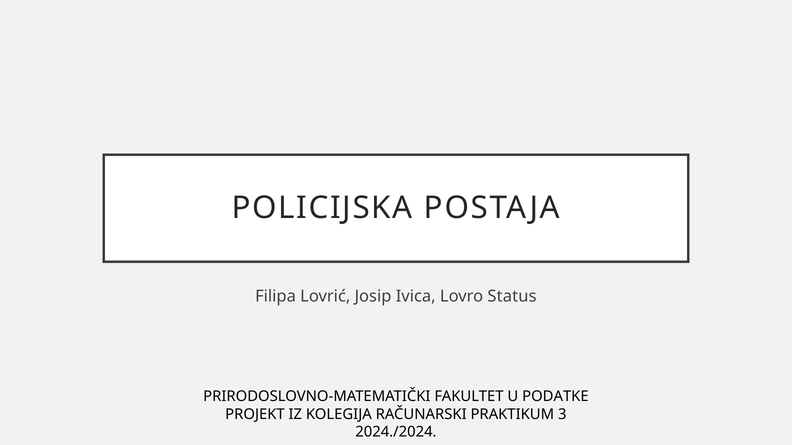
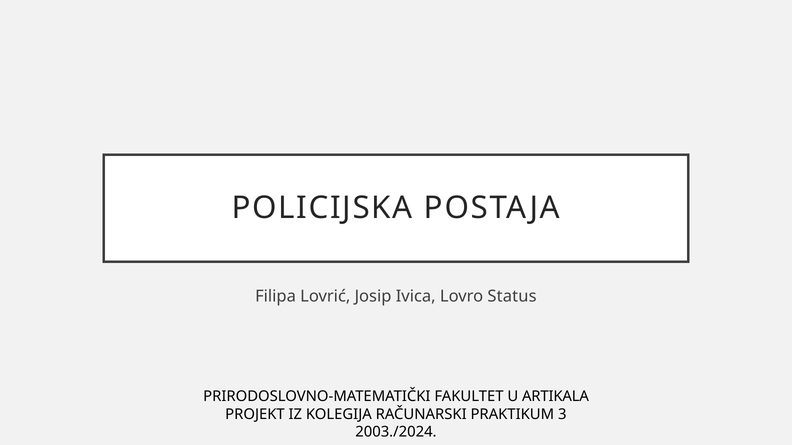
PODATKE: PODATKE -> ARTIKALA (555, 397)
2024./2024: 2024./2024 -> 2003./2024 (396, 433)
